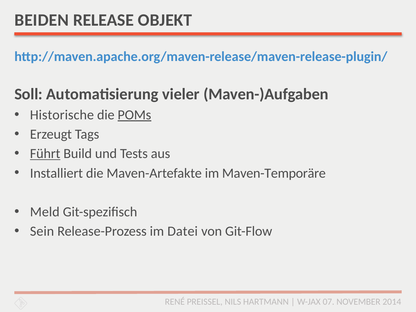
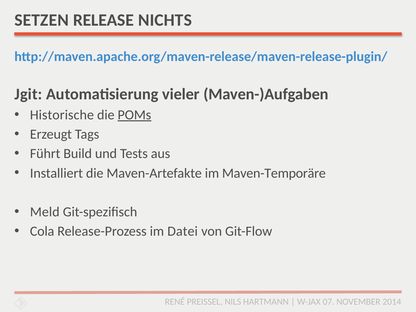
BEIDEN: BEIDEN -> SETZEN (42, 20)
OBJEKT: OBJEKT -> NICHTS (165, 20)
Soll: Soll -> Jgit (28, 94)
Führt underline: present -> none (45, 154)
Sein: Sein -> Cola (42, 231)
